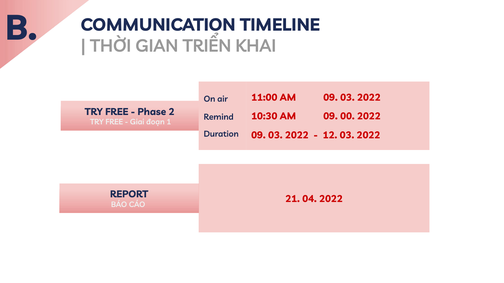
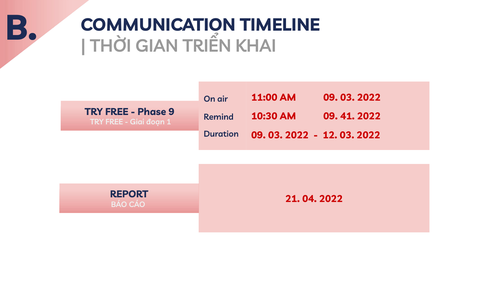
2: 2 -> 9 (172, 112)
00: 00 -> 41 (347, 117)
